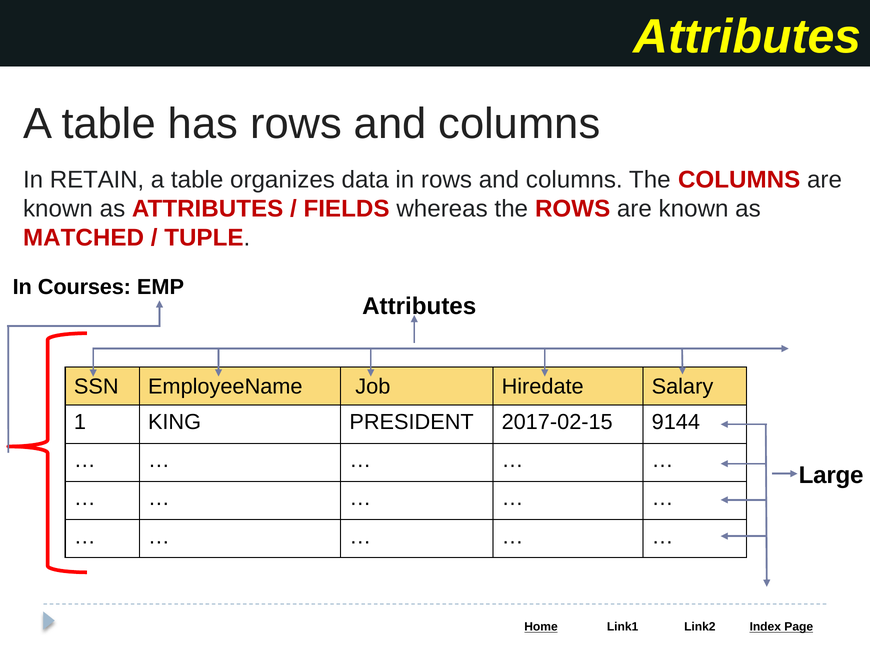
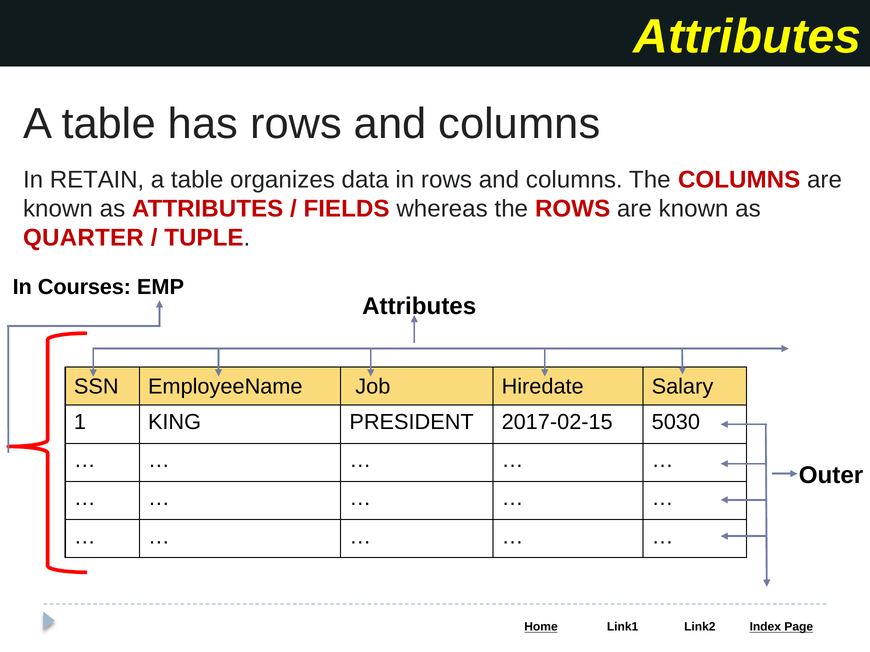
MATCHED: MATCHED -> QUARTER (83, 238)
9144: 9144 -> 5030 (676, 422)
Large: Large -> Outer (831, 475)
